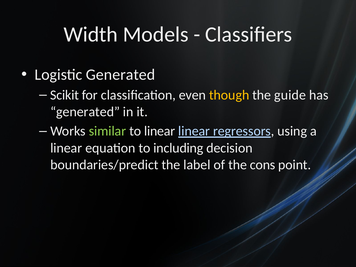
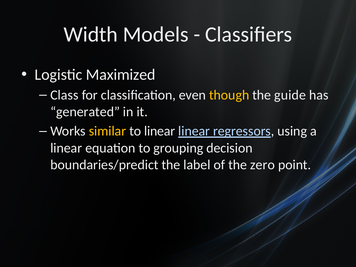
Logistic Generated: Generated -> Maximized (121, 75)
Scikit: Scikit -> Class (64, 95)
similar colour: light green -> yellow (107, 131)
including: including -> grouping (178, 148)
cons: cons -> zero (263, 165)
